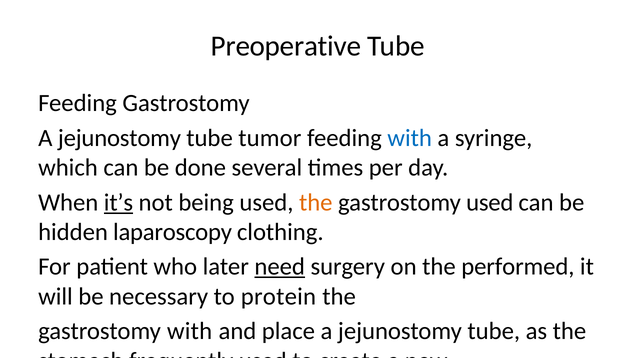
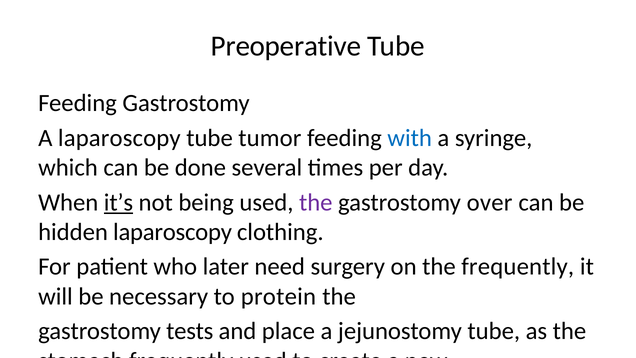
jejunostomy: jejunostomy -> laparoscopy (119, 138)
the colour: orange -> purple (316, 202)
gastrostomy used: used -> over (490, 202)
need underline: present -> none (280, 267)
the performed: performed -> frequently (518, 267)
gastrostomy with: with -> tests (190, 331)
